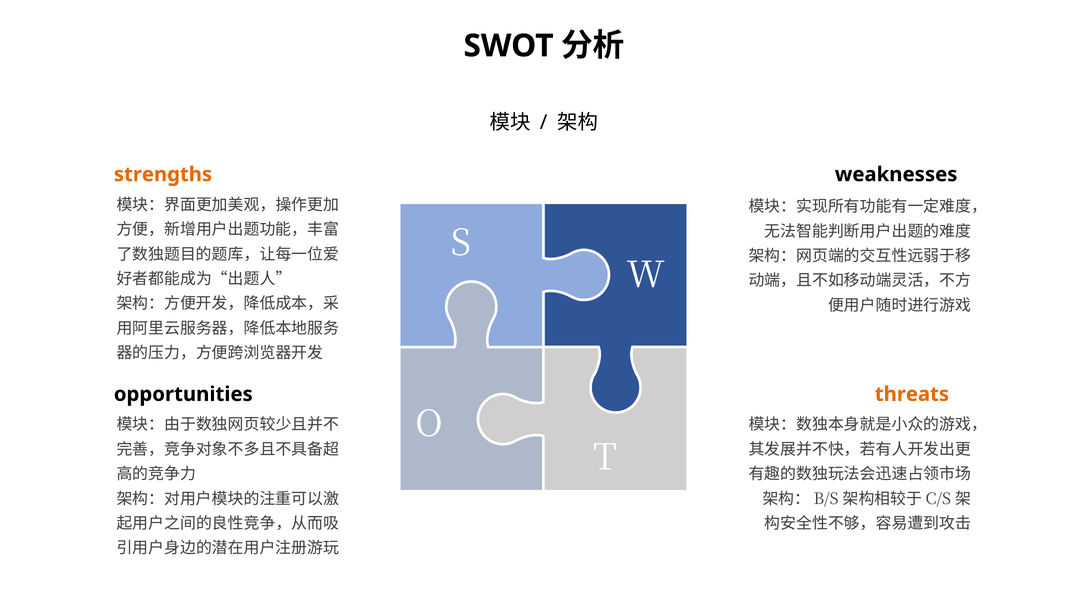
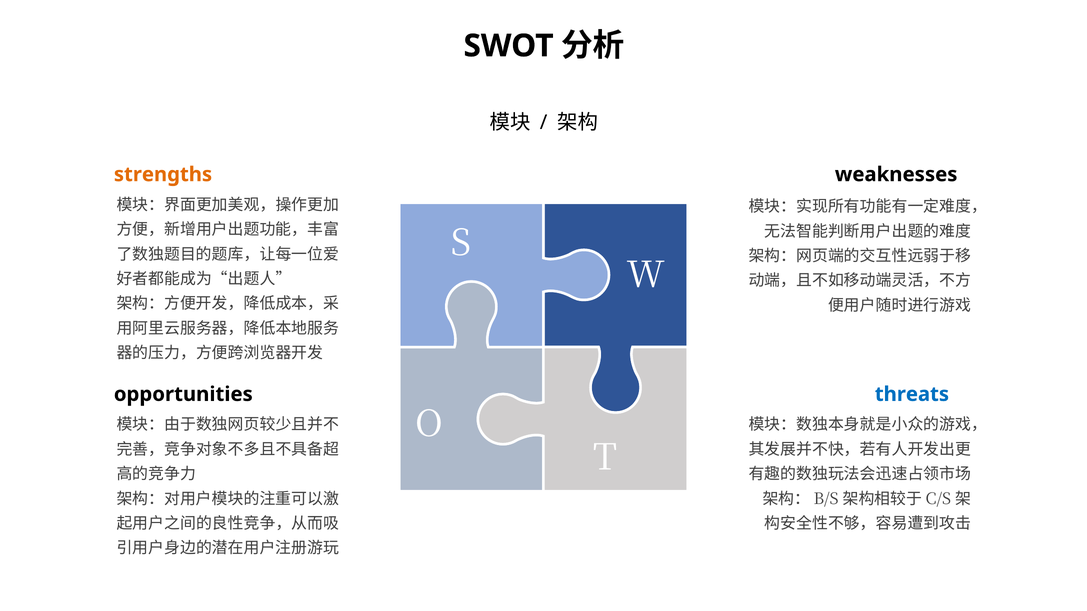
threats colour: orange -> blue (912, 395)
